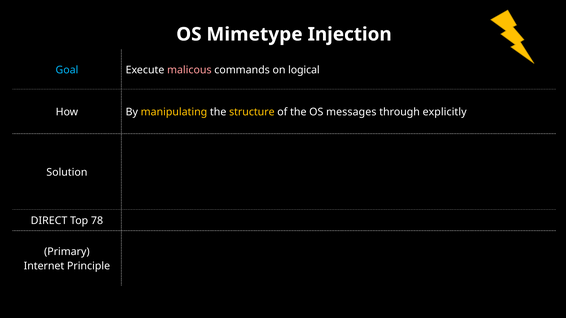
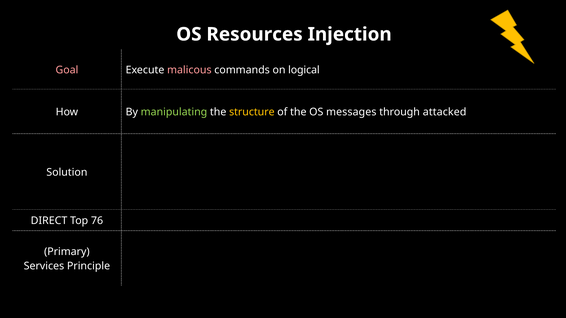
Mimetype: Mimetype -> Resources (255, 34)
Goal colour: light blue -> pink (67, 70)
manipulating colour: yellow -> light green (174, 112)
explicitly: explicitly -> attacked (445, 112)
78: 78 -> 76 (97, 221)
Internet: Internet -> Services (44, 266)
